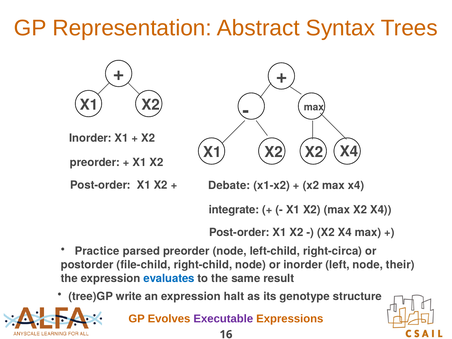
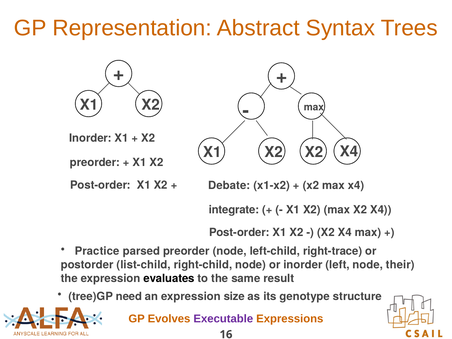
right-circa: right-circa -> right-trace (333, 251)
file-child: file-child -> list-child (144, 265)
evaluates colour: blue -> black (169, 278)
write: write -> need (129, 296)
halt: halt -> size (234, 296)
